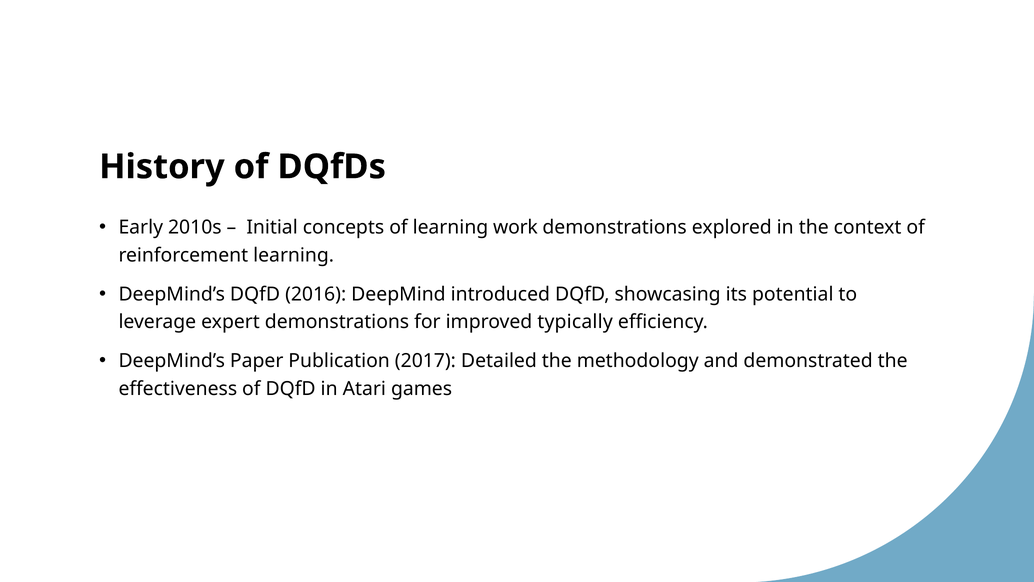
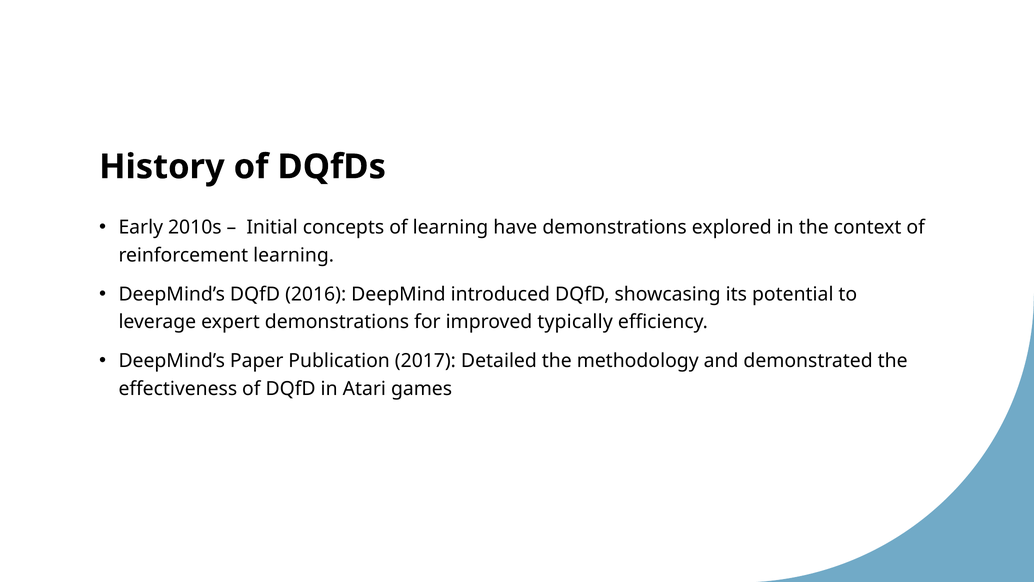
work: work -> have (515, 227)
